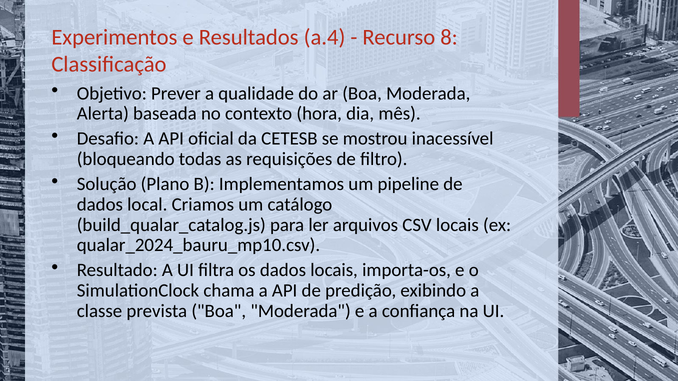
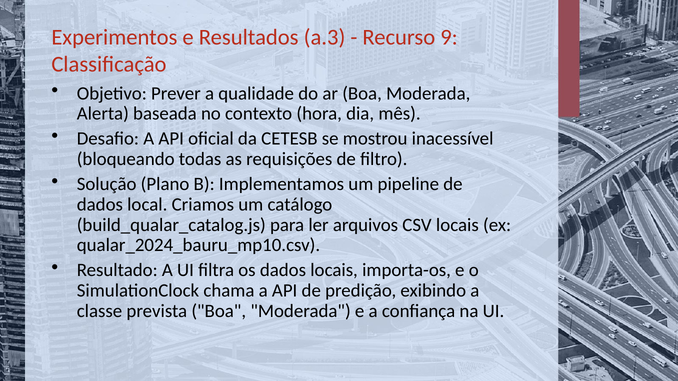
a.4: a.4 -> a.3 (325, 37)
8: 8 -> 9 (449, 37)
